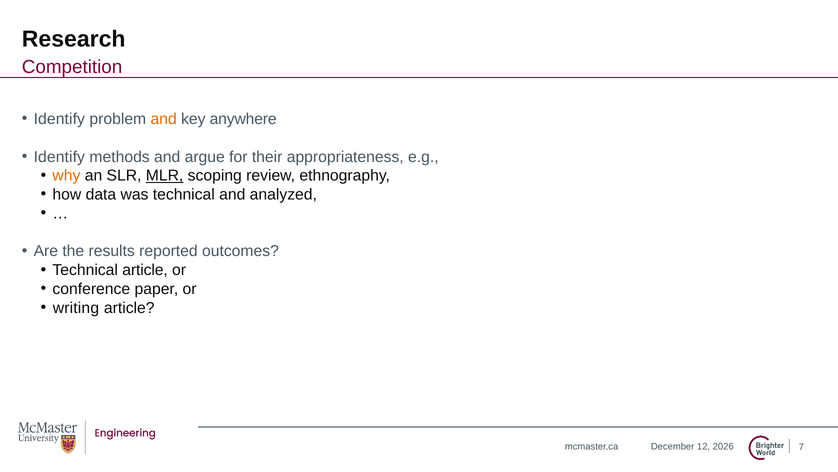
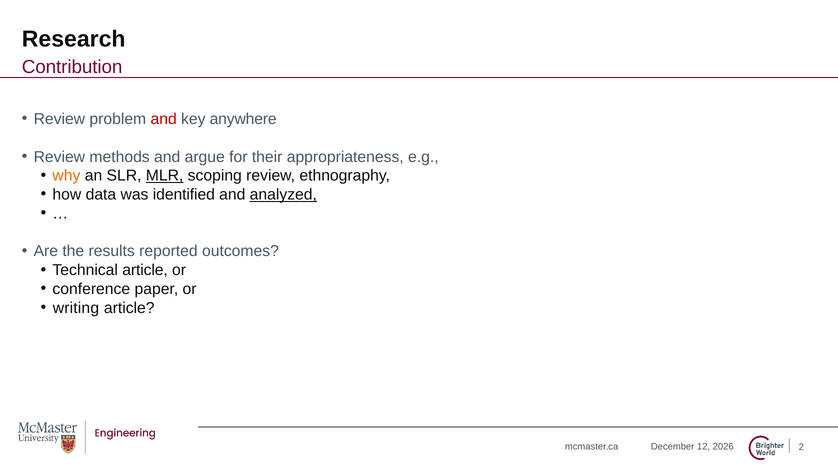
Competition: Competition -> Contribution (72, 67)
Identify: Identify -> Review (59, 119)
and colour: orange -> red (164, 119)
Identify: Identify -> Review (59, 157)
was technical: technical -> identified (184, 194)
analyzed underline: none -> present (283, 194)
7: 7 -> 2 (801, 446)
